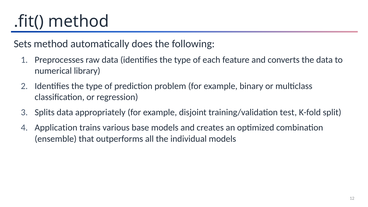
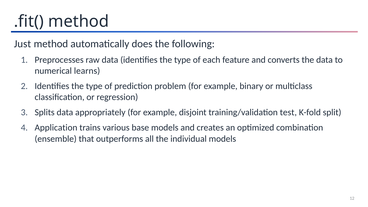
Sets: Sets -> Just (22, 44)
library: library -> learns (87, 71)
